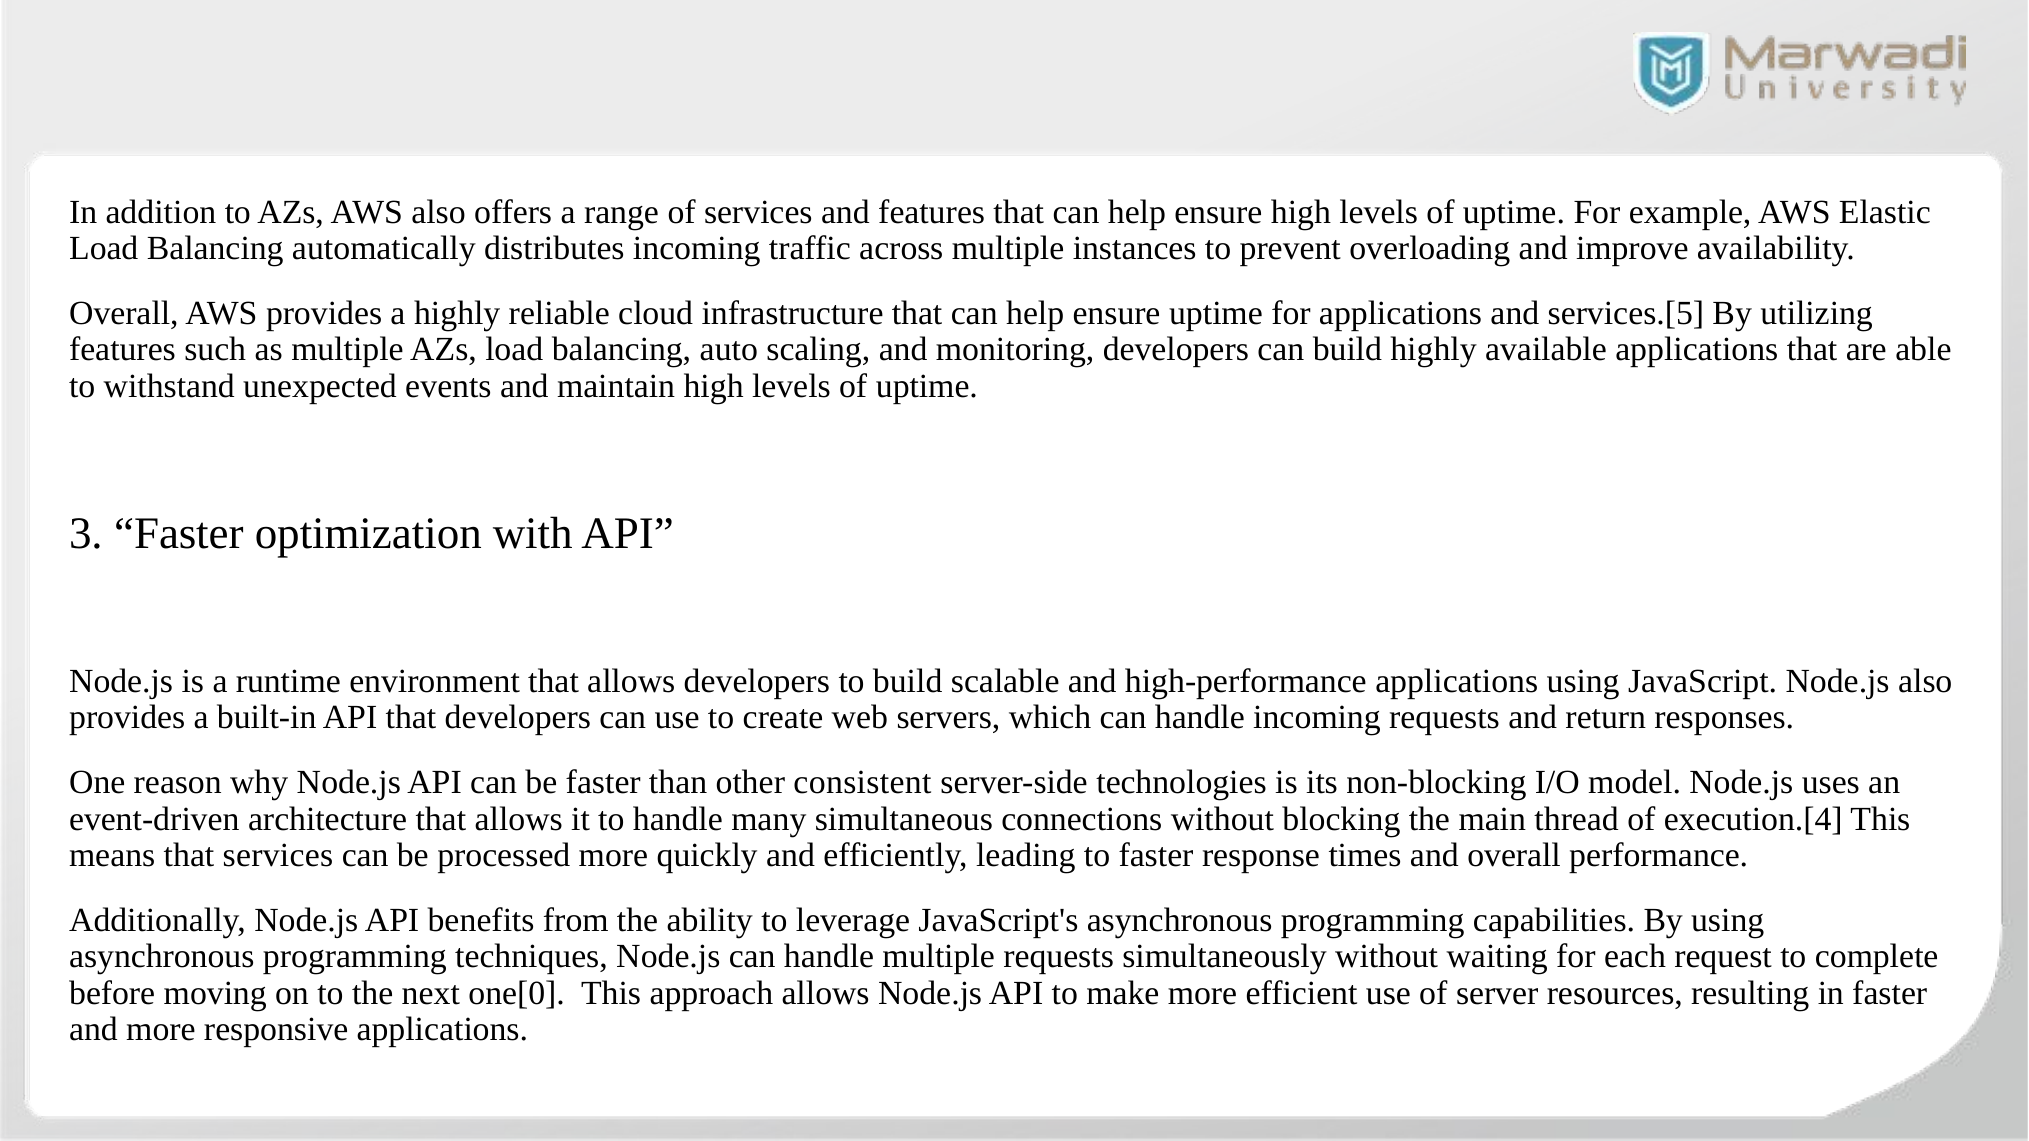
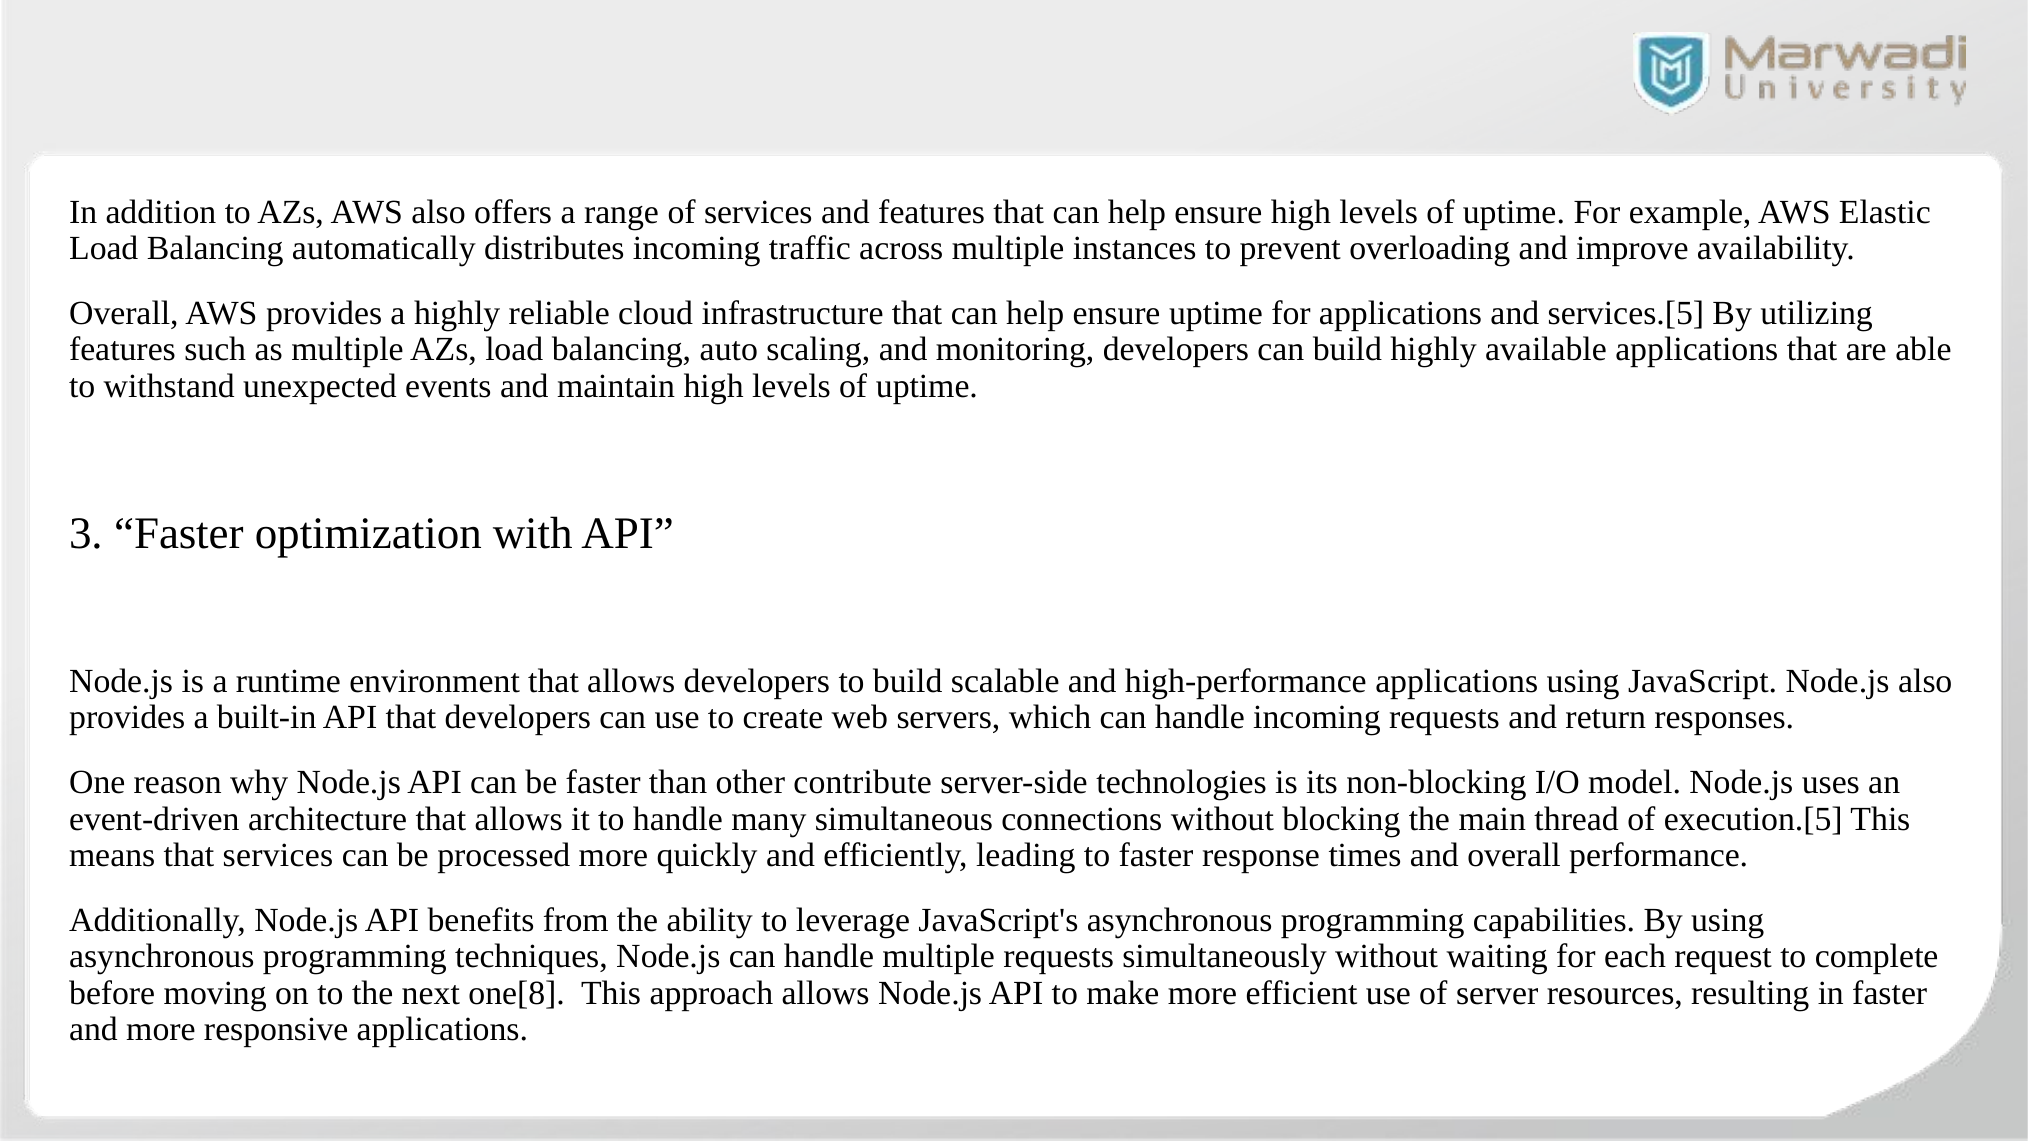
consistent: consistent -> contribute (863, 783)
execution.[4: execution.[4 -> execution.[5 (1753, 819)
one[0: one[0 -> one[8 (517, 993)
